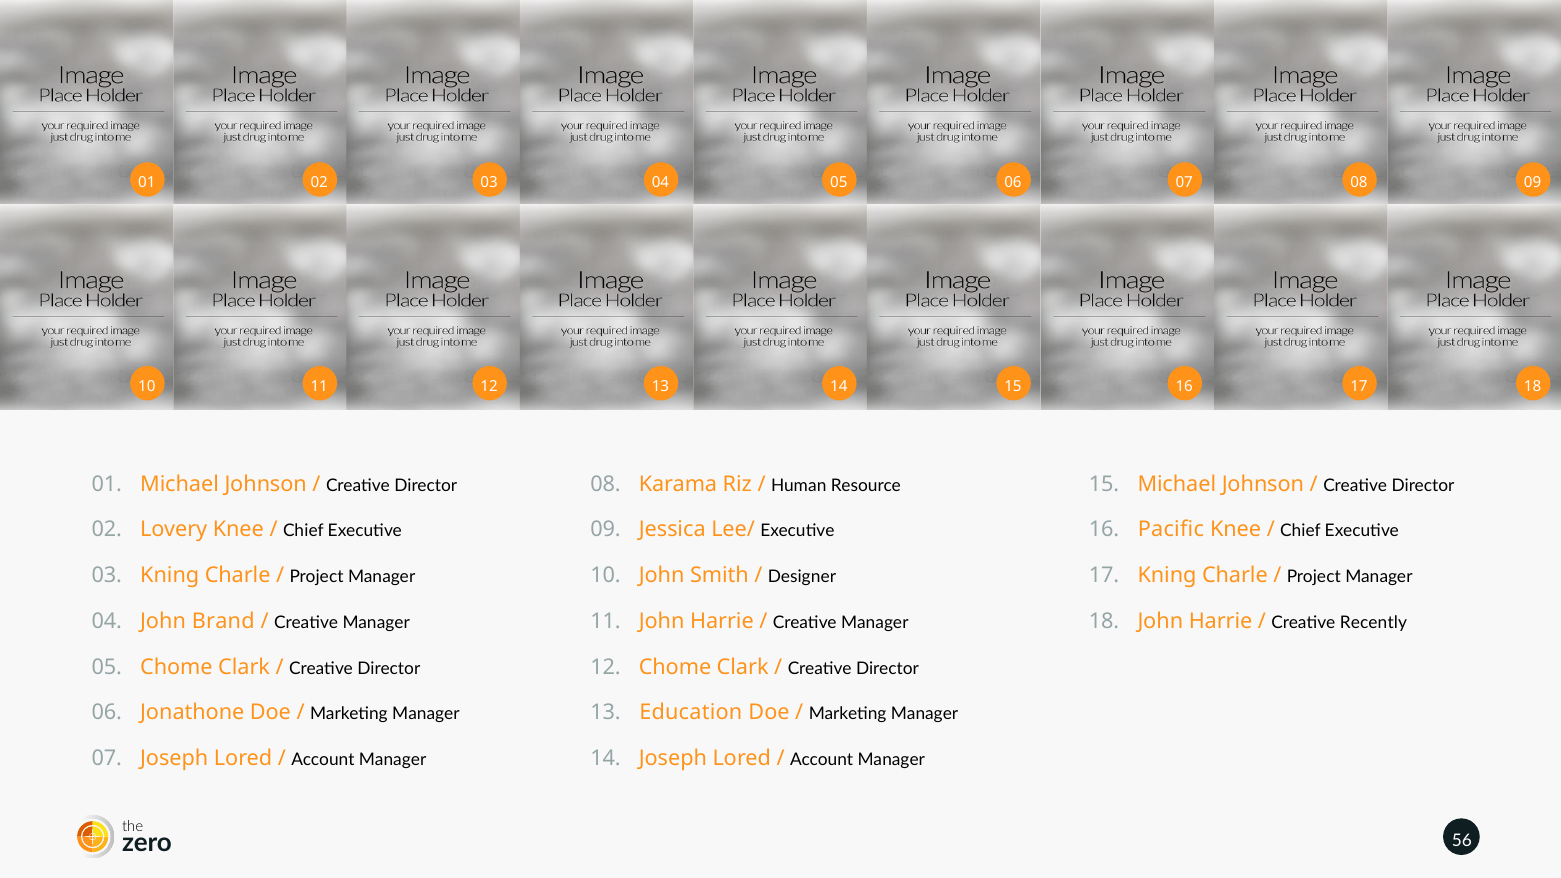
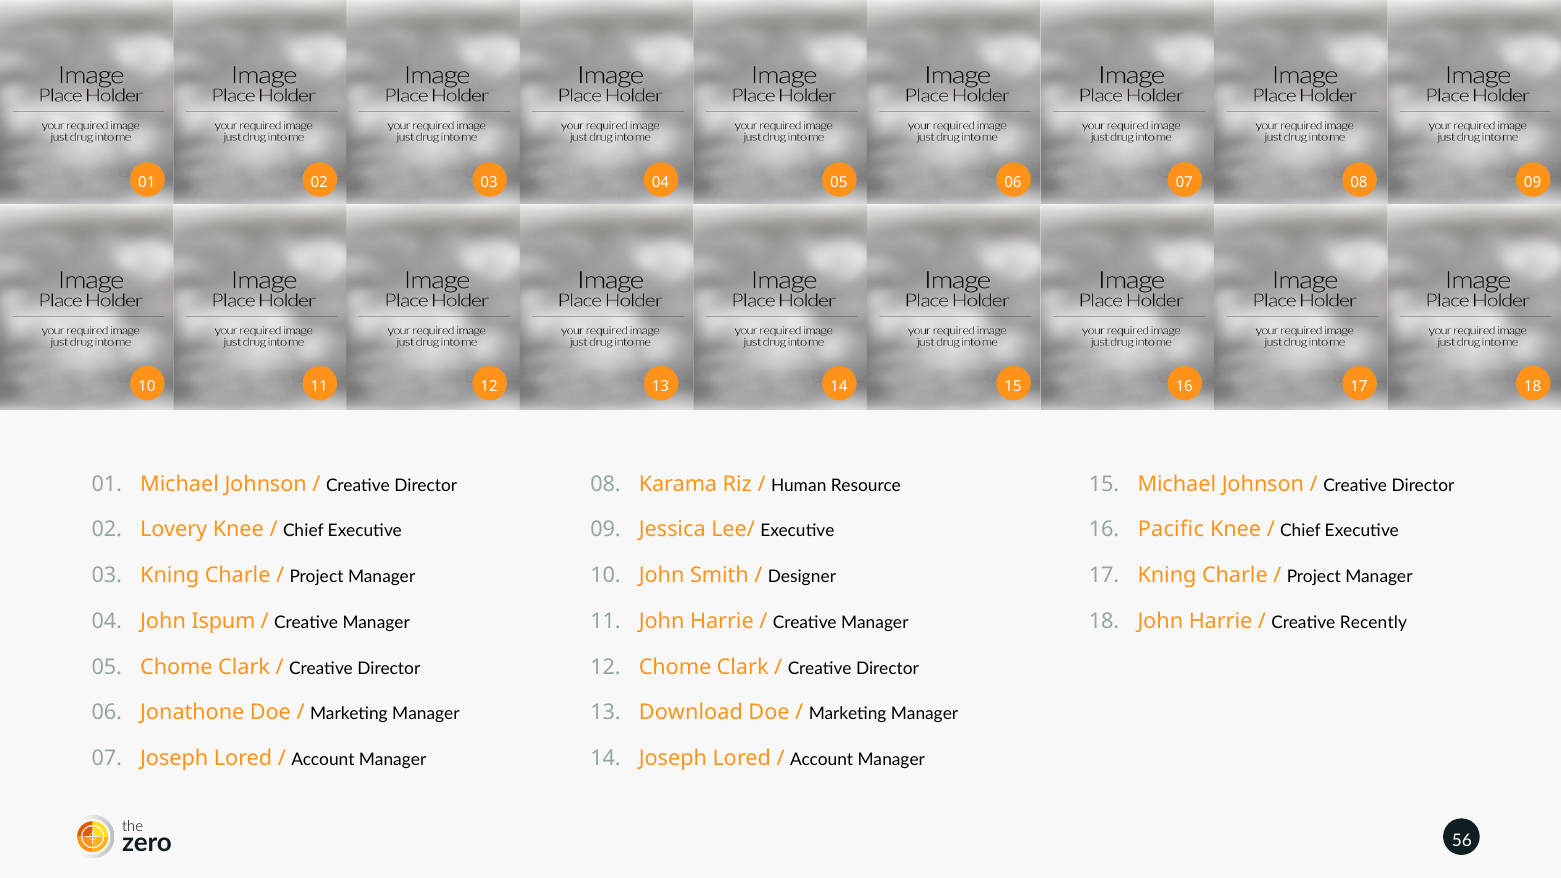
Brand: Brand -> Ispum (223, 621)
Education: Education -> Download (691, 713)
